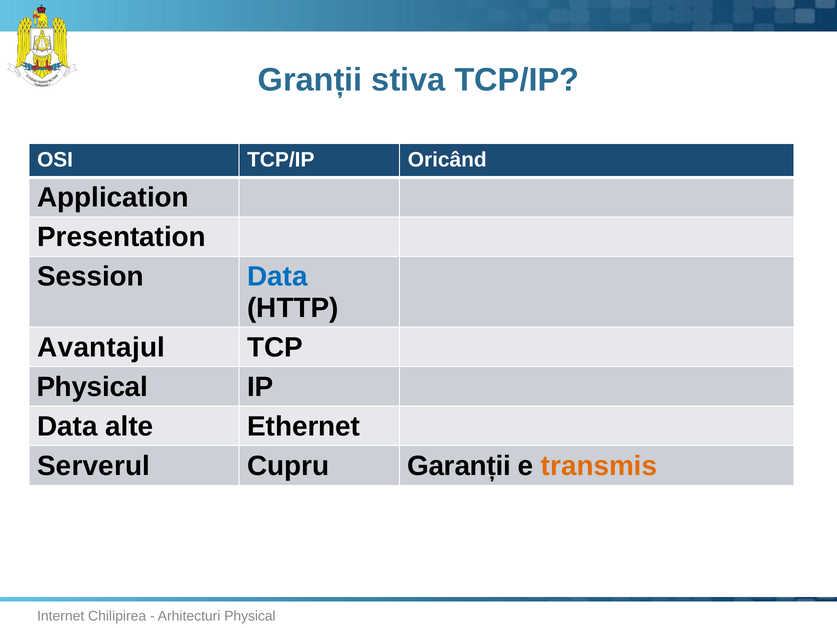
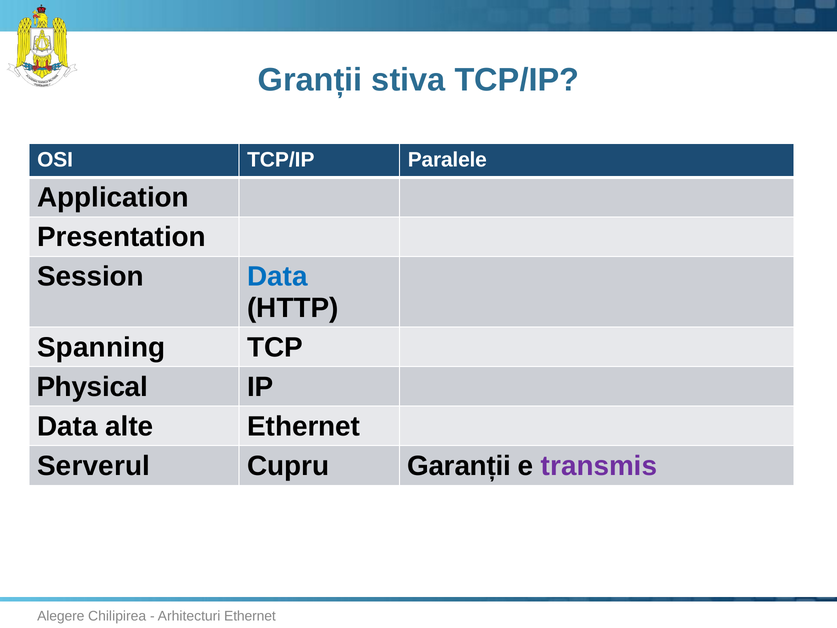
Oricând: Oricând -> Paralele (447, 160)
Avantajul: Avantajul -> Spanning (101, 347)
transmis colour: orange -> purple (599, 466)
Internet: Internet -> Alegere (61, 616)
Arhitecturi Physical: Physical -> Ethernet (250, 616)
